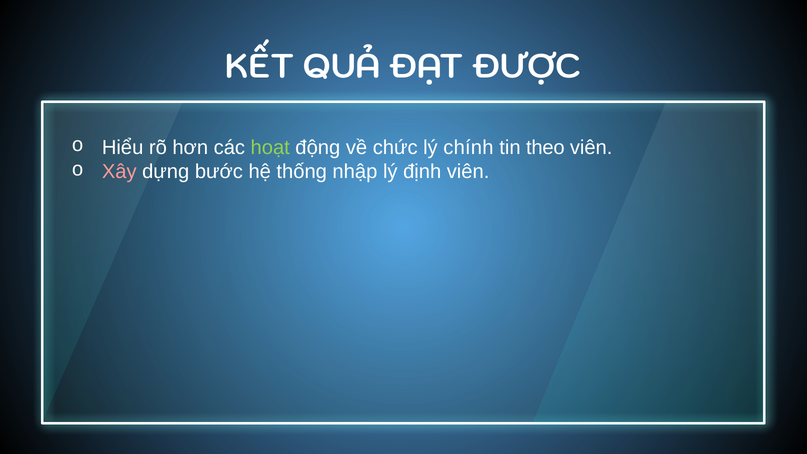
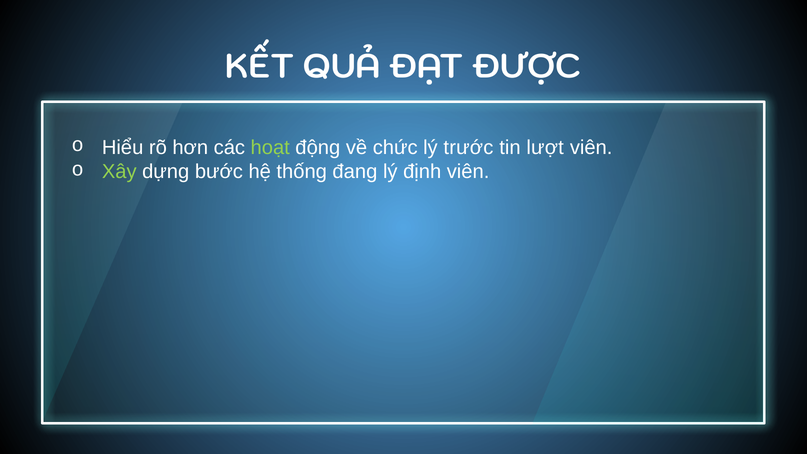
chính: chính -> trước (468, 147)
theo: theo -> lượt (545, 147)
Xây colour: pink -> light green (119, 172)
nhập: nhập -> đang (355, 172)
